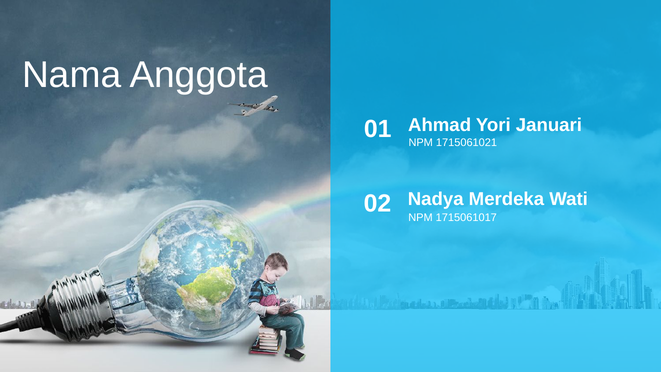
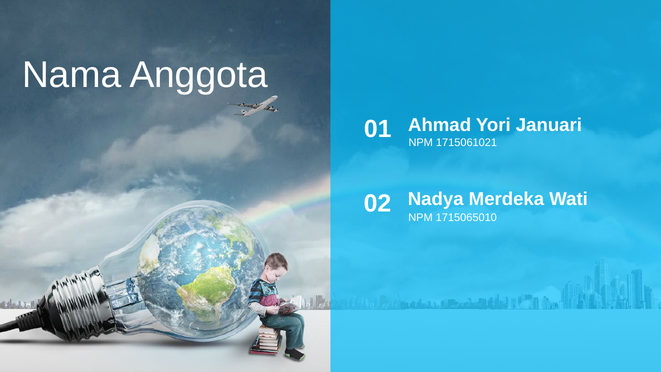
1715061017: 1715061017 -> 1715065010 (466, 217)
